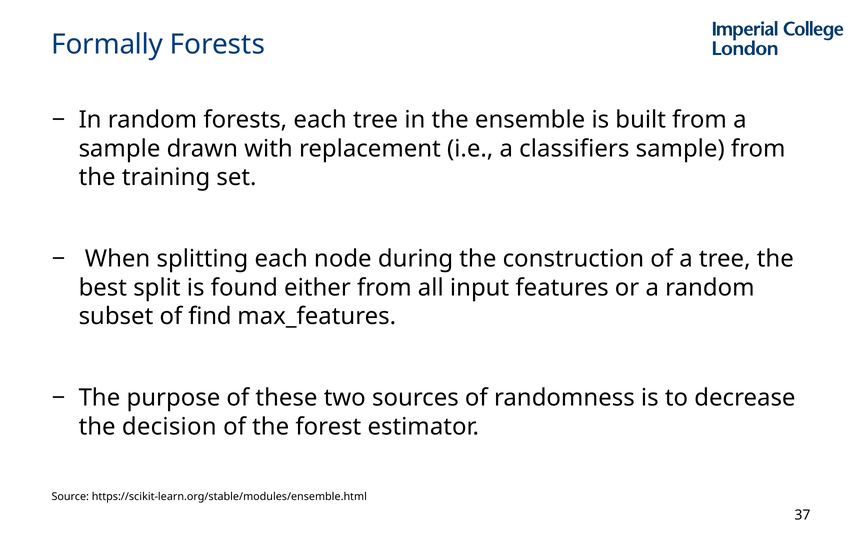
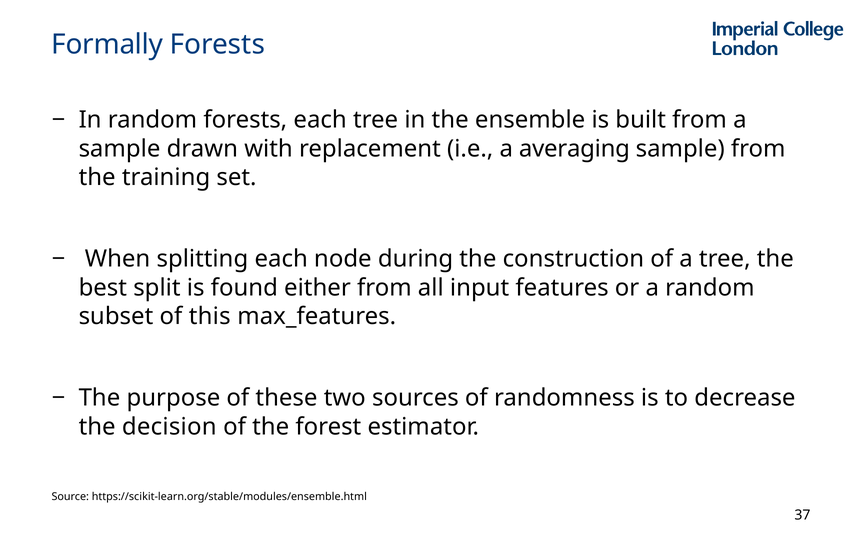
classifiers: classifiers -> averaging (574, 149)
find: find -> this (210, 316)
